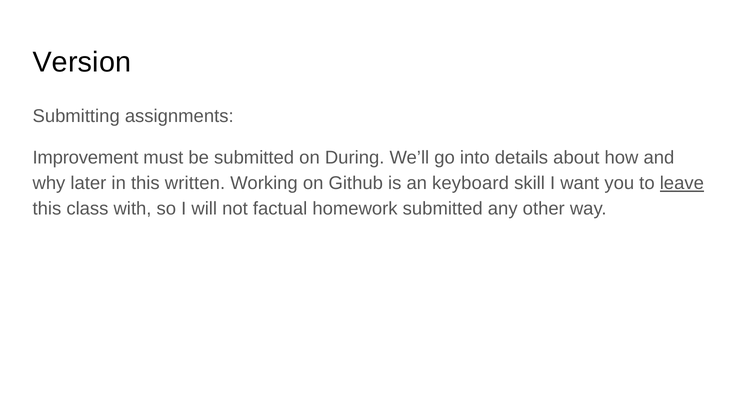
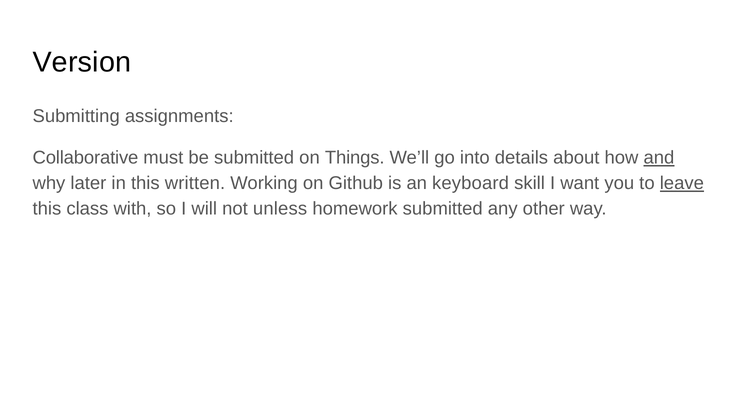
Improvement: Improvement -> Collaborative (85, 158)
During: During -> Things (355, 158)
and underline: none -> present (659, 158)
factual: factual -> unless (280, 209)
